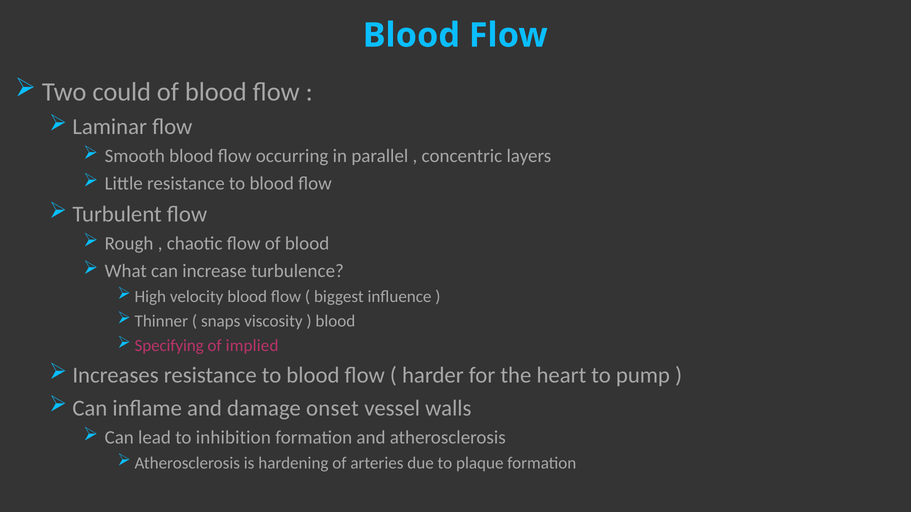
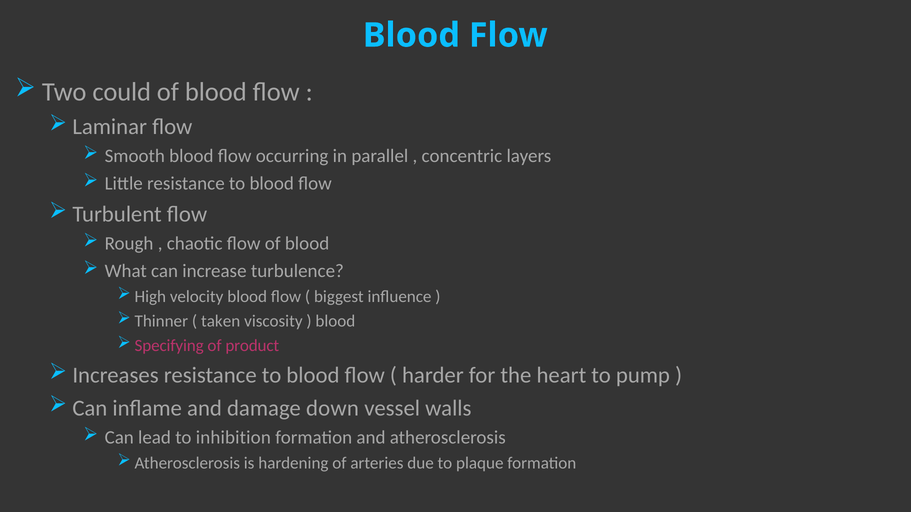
snaps: snaps -> taken (221, 321)
implied: implied -> product (252, 346)
onset: onset -> down (332, 408)
